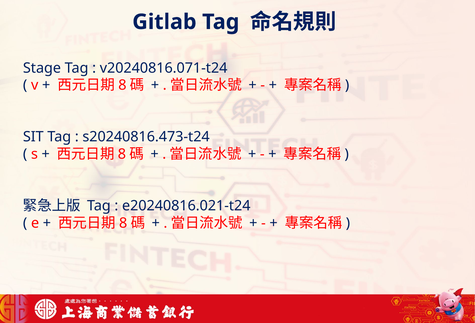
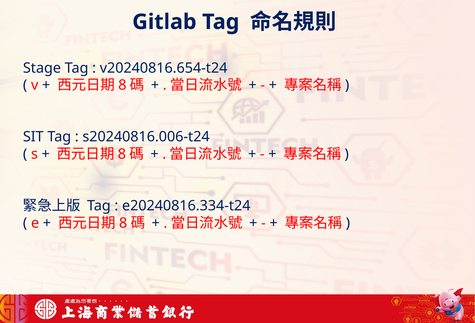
v20240816.071-t24: v20240816.071-t24 -> v20240816.654-t24 (164, 68)
s20240816.473-t24: s20240816.473-t24 -> s20240816.006-t24 (146, 137)
e20240816.021-t24: e20240816.021-t24 -> e20240816.334-t24 (186, 206)
